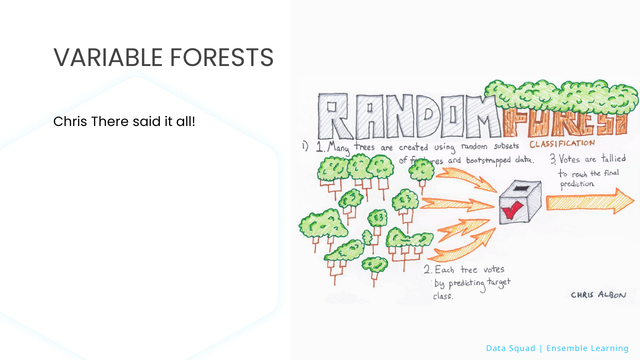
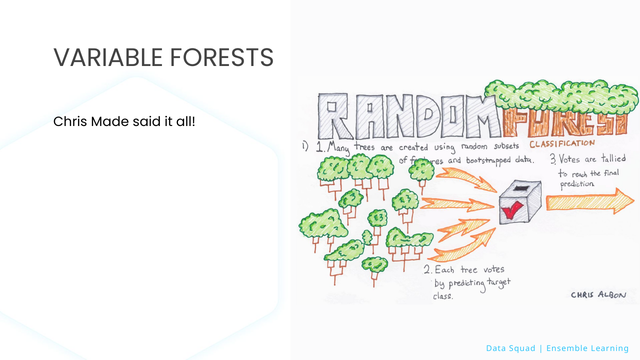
There: There -> Made (110, 122)
